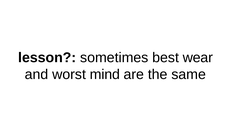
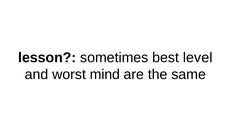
wear: wear -> level (198, 57)
